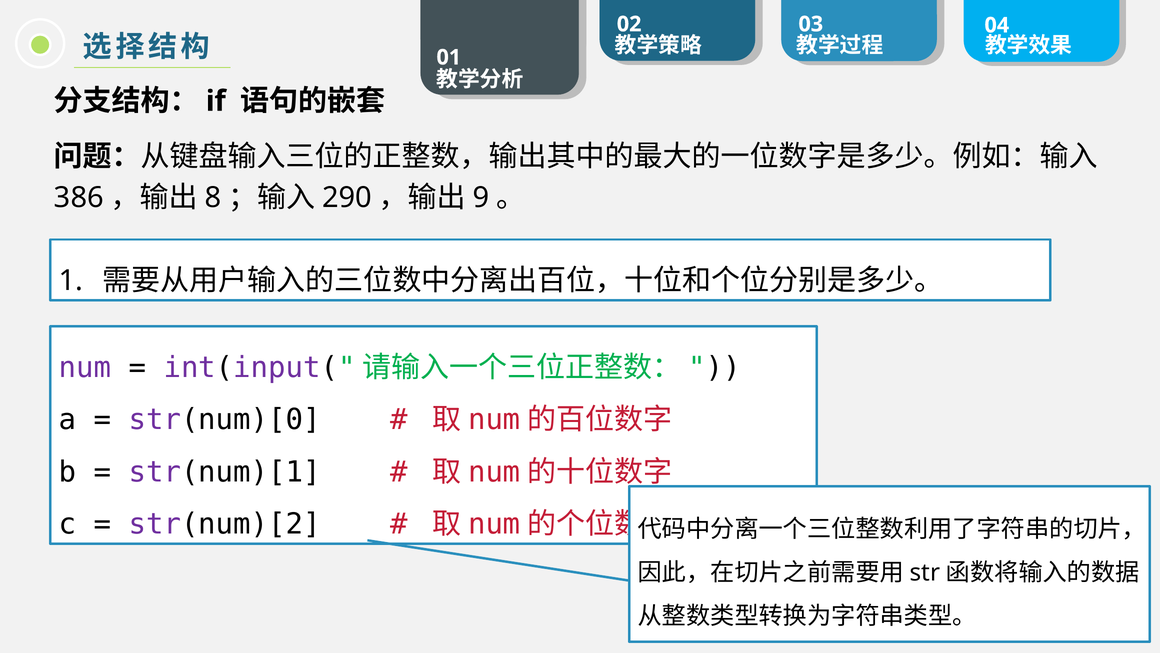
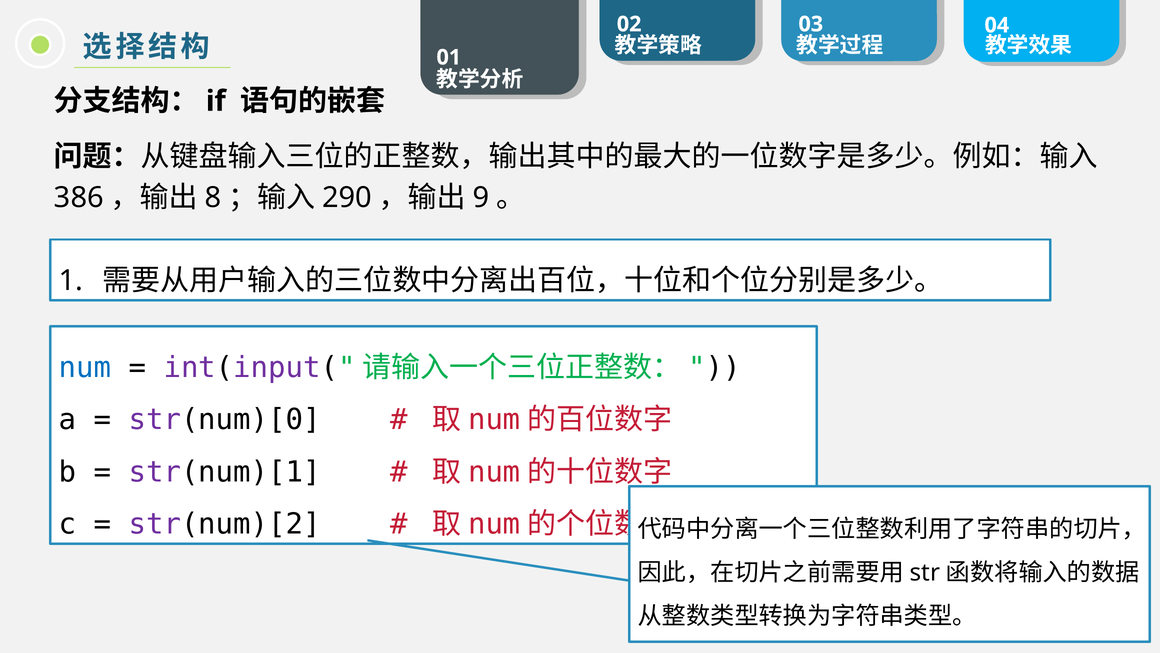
num colour: purple -> blue (85, 367)
